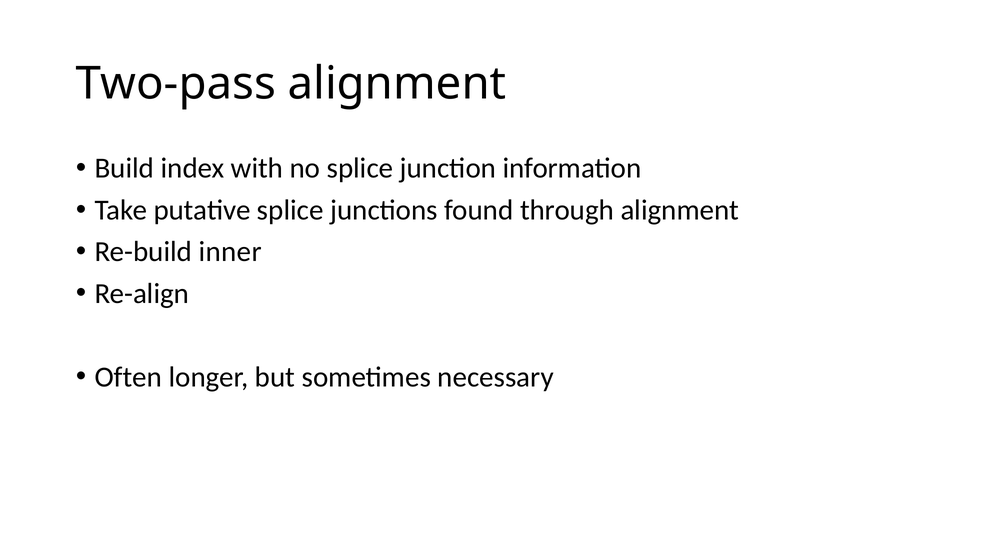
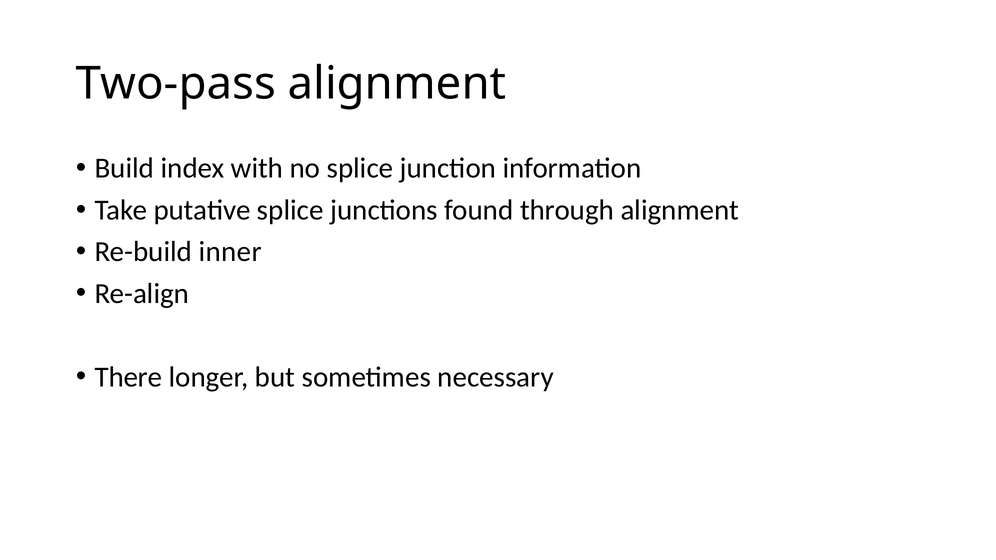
Often: Often -> There (128, 377)
